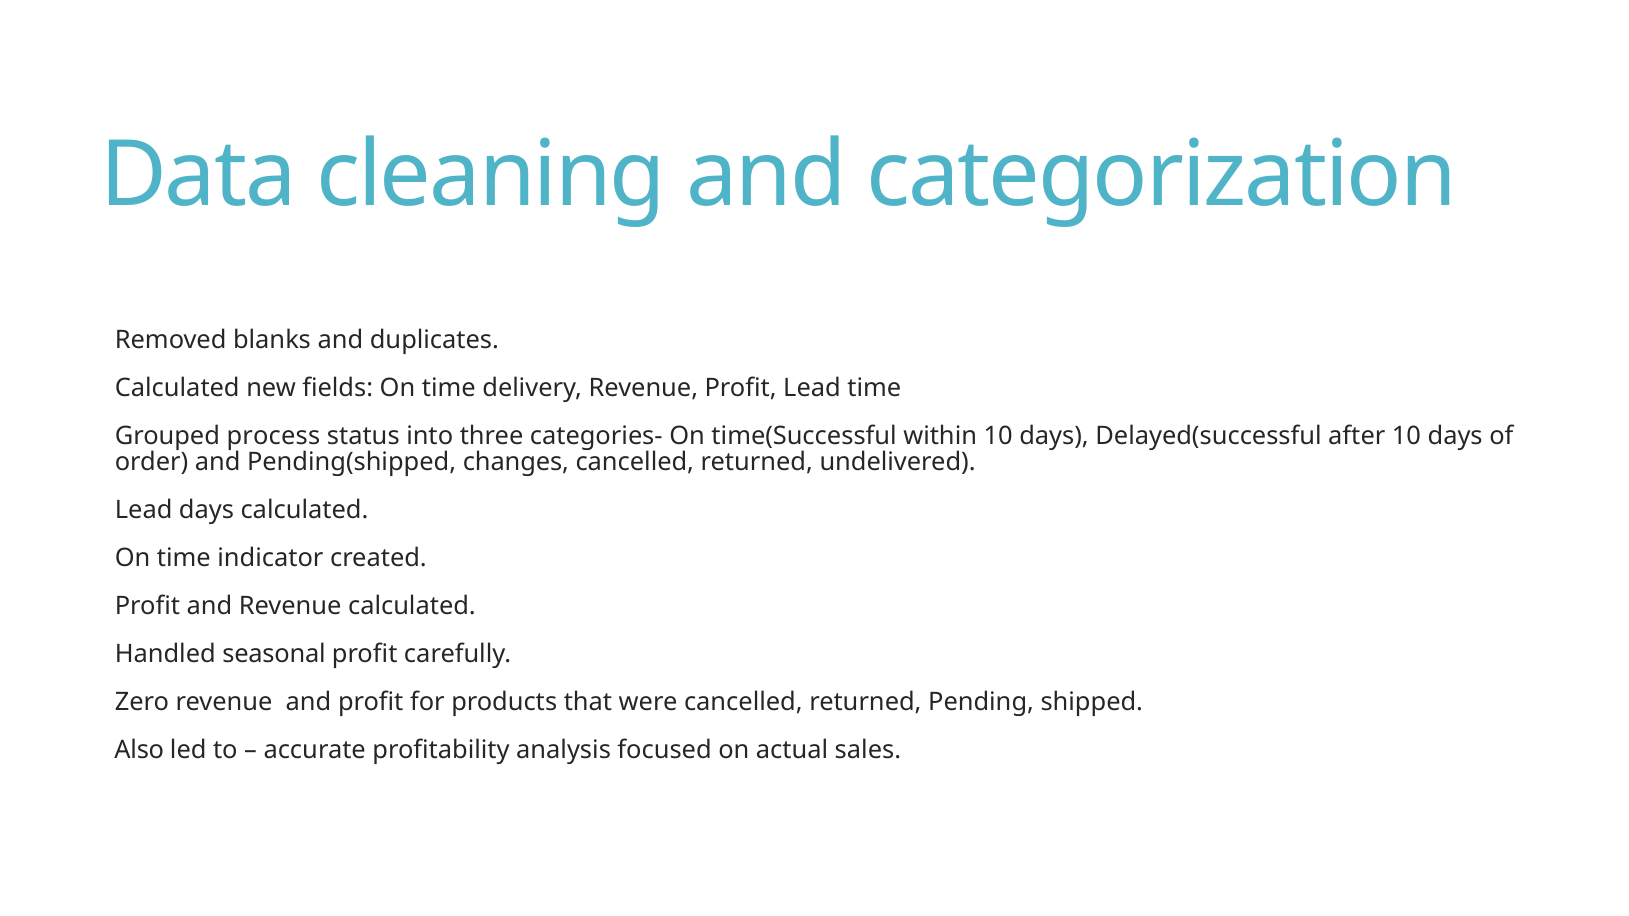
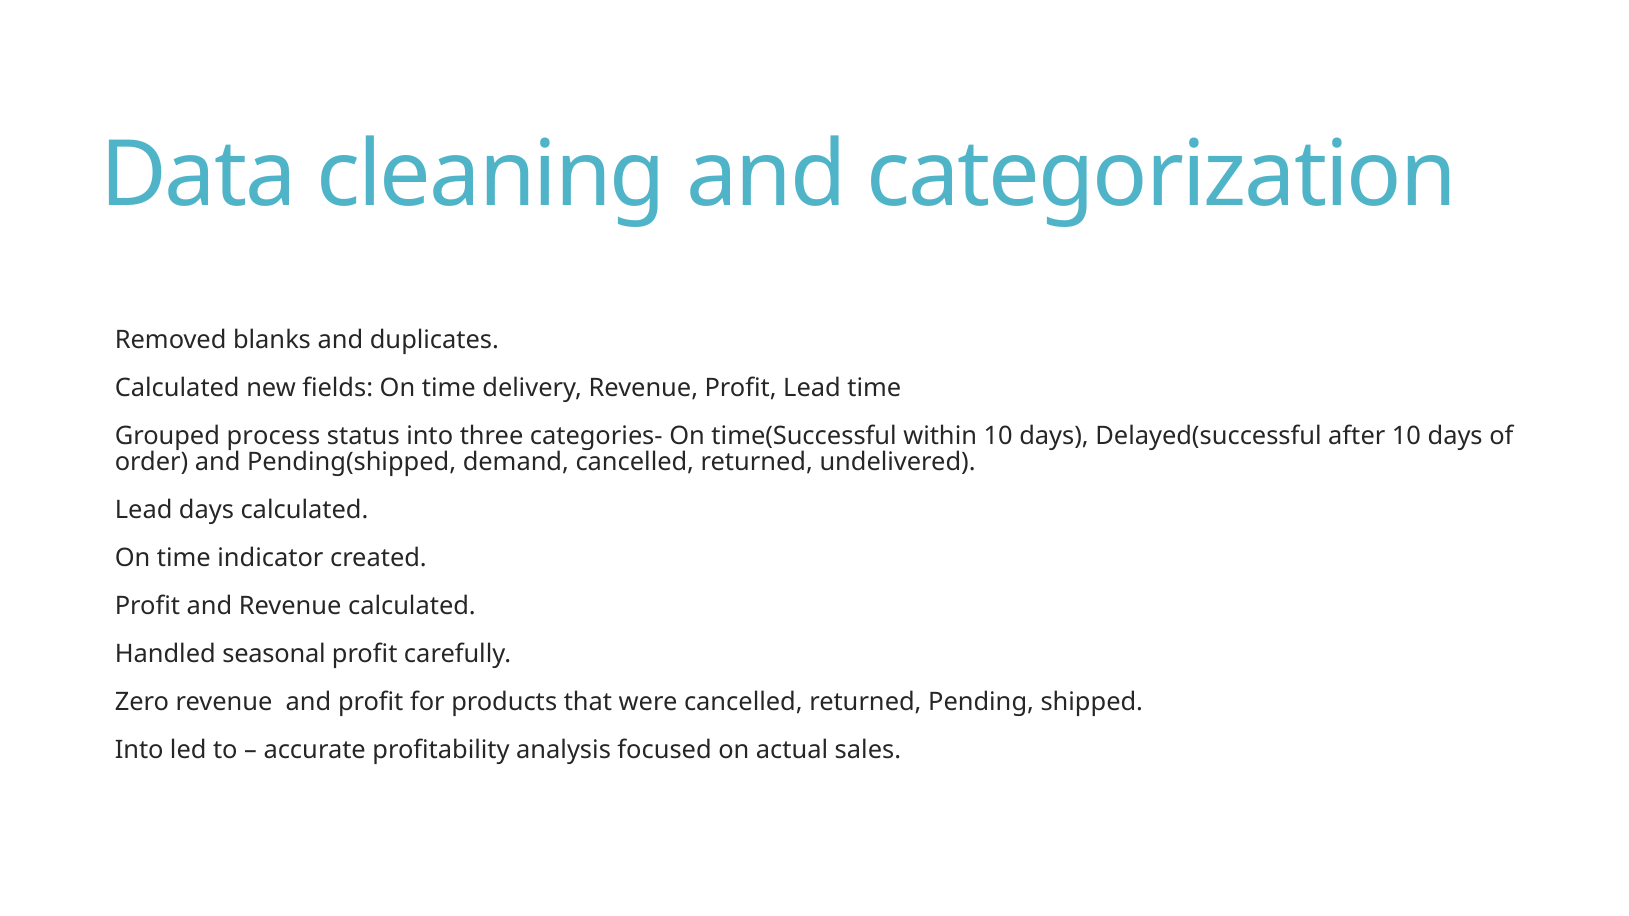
changes: changes -> demand (516, 462)
Also: Also -> Into (139, 750)
